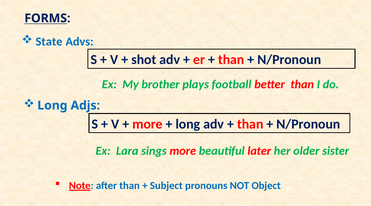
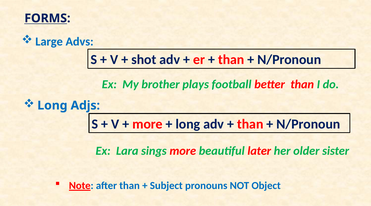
State: State -> Large (49, 42)
